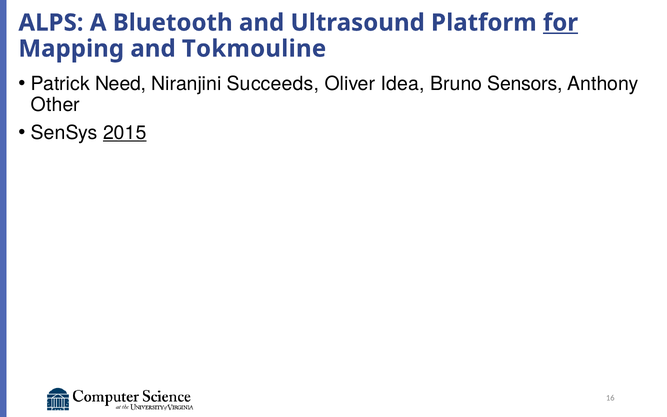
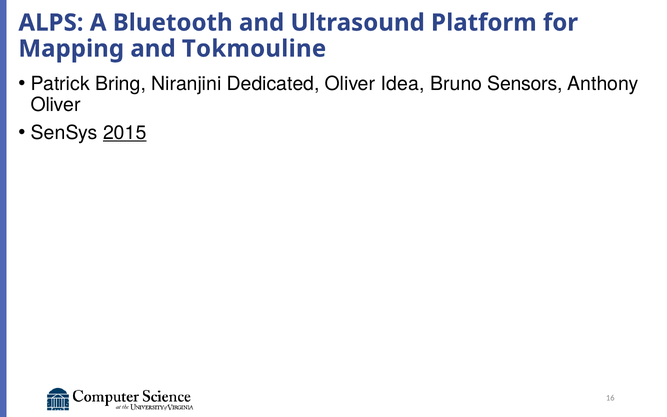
for underline: present -> none (561, 23)
Need: Need -> Bring (121, 84)
Succeeds: Succeeds -> Dedicated (273, 84)
Other: Other -> Oliver (56, 105)
